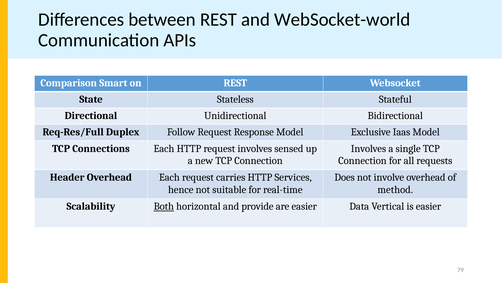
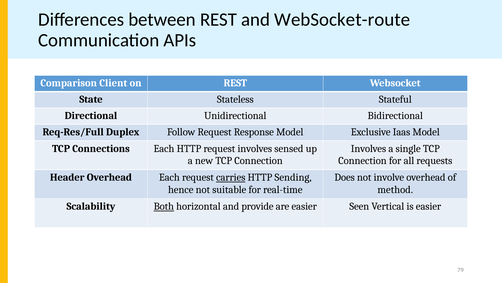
WebSocket-world: WebSocket-world -> WebSocket-route (342, 20)
Smart: Smart -> Client (113, 83)
carries underline: none -> present (231, 177)
Services: Services -> Sending (293, 177)
Data: Data -> Seen (359, 206)
